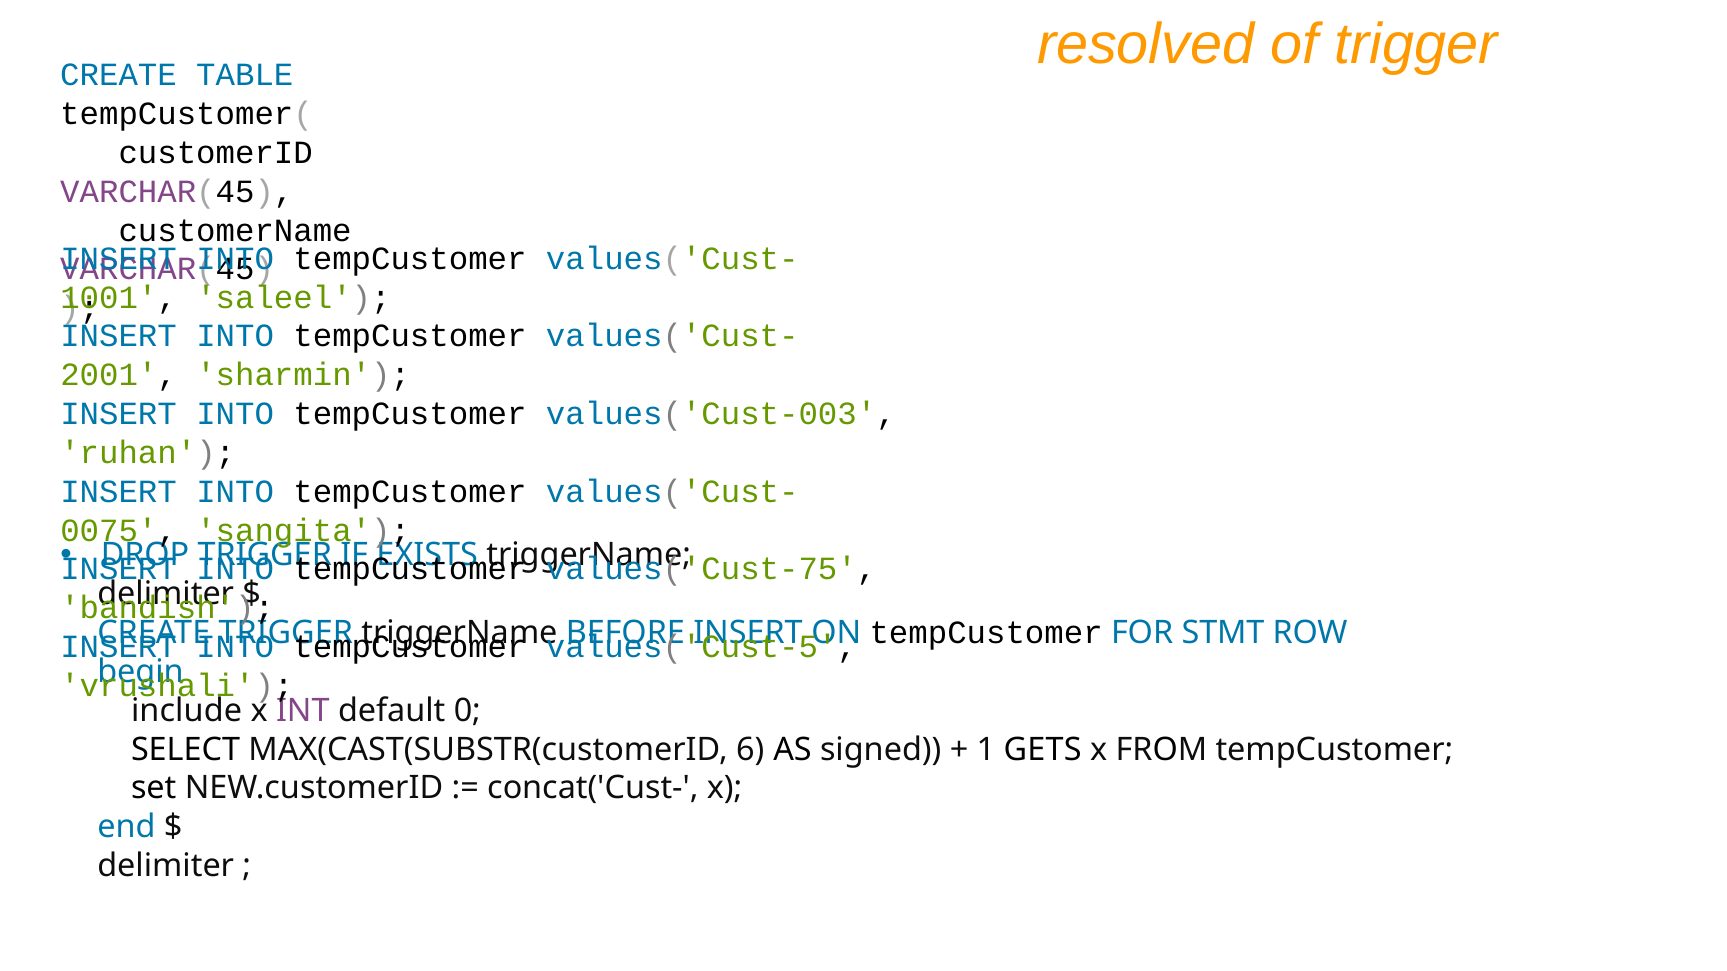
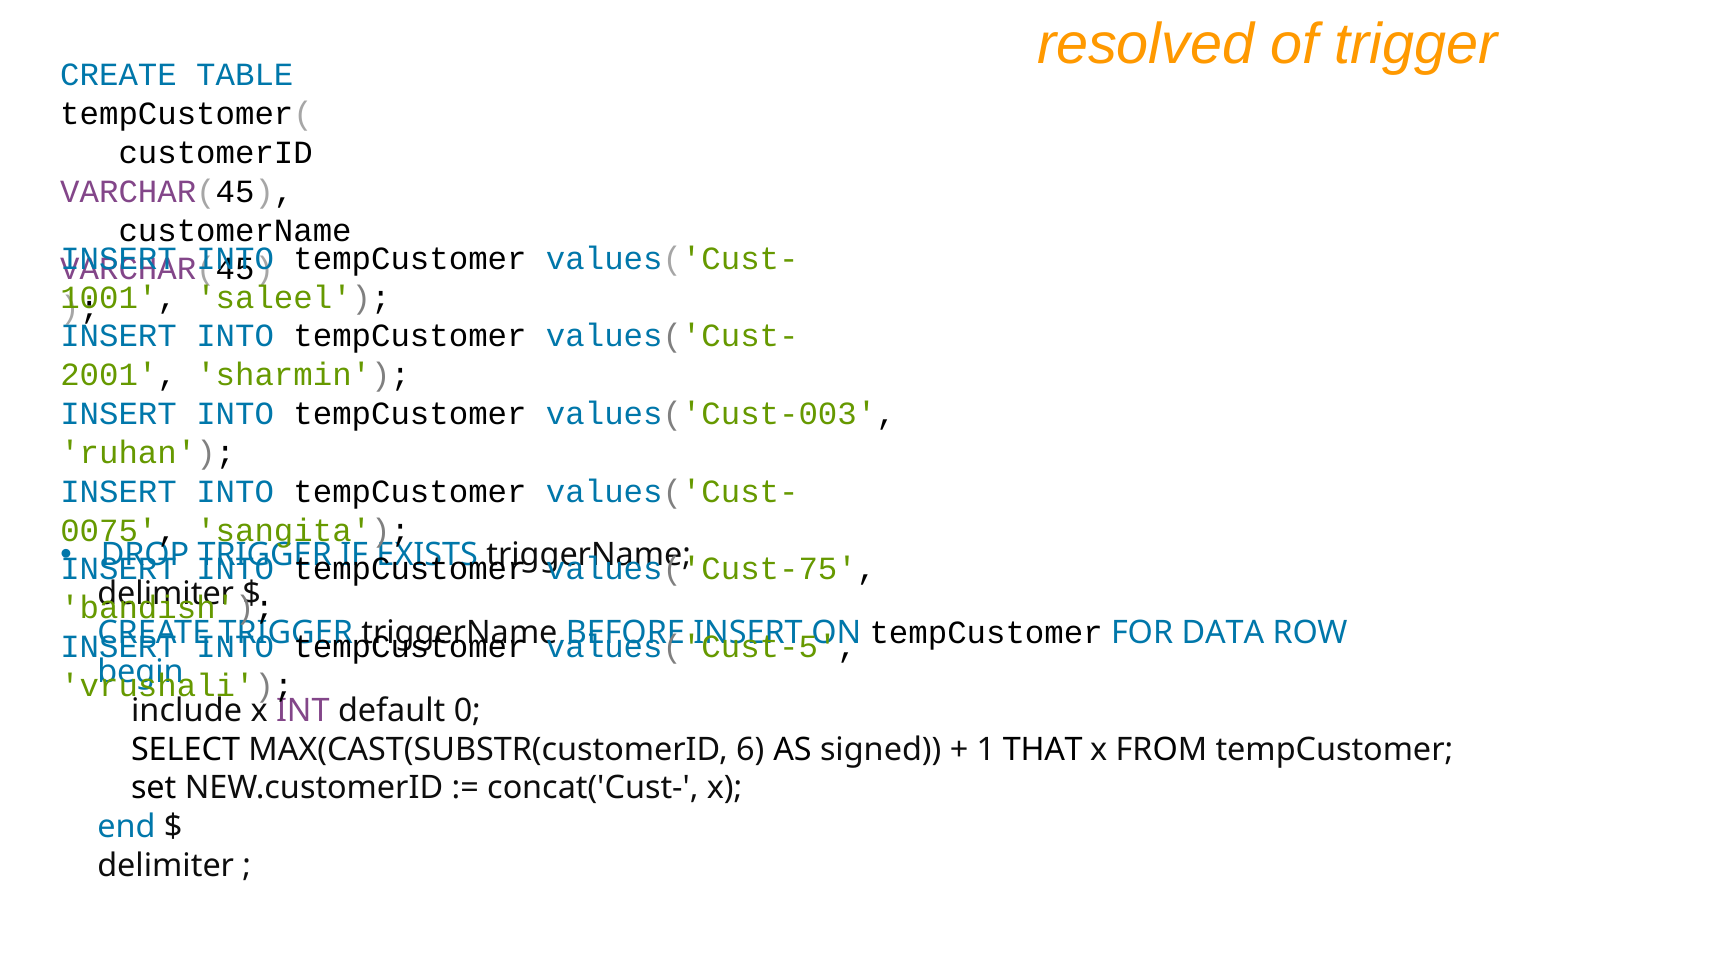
STMT: STMT -> DATA (1223, 633)
GETS: GETS -> THAT (1043, 750)
